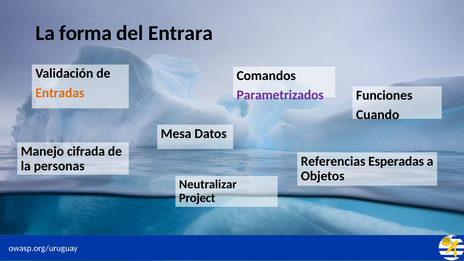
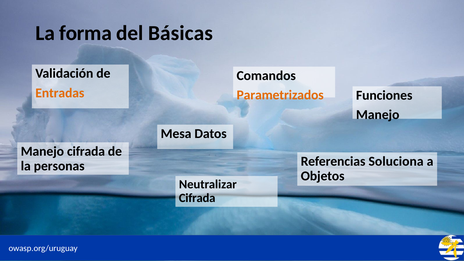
Entrara: Entrara -> Básicas (181, 33)
Parametrizados colour: purple -> orange (280, 95)
Cuando: Cuando -> Manejo (378, 115)
Esperadas: Esperadas -> Soluciona (396, 161)
Project: Project -> Cifrada (197, 198)
